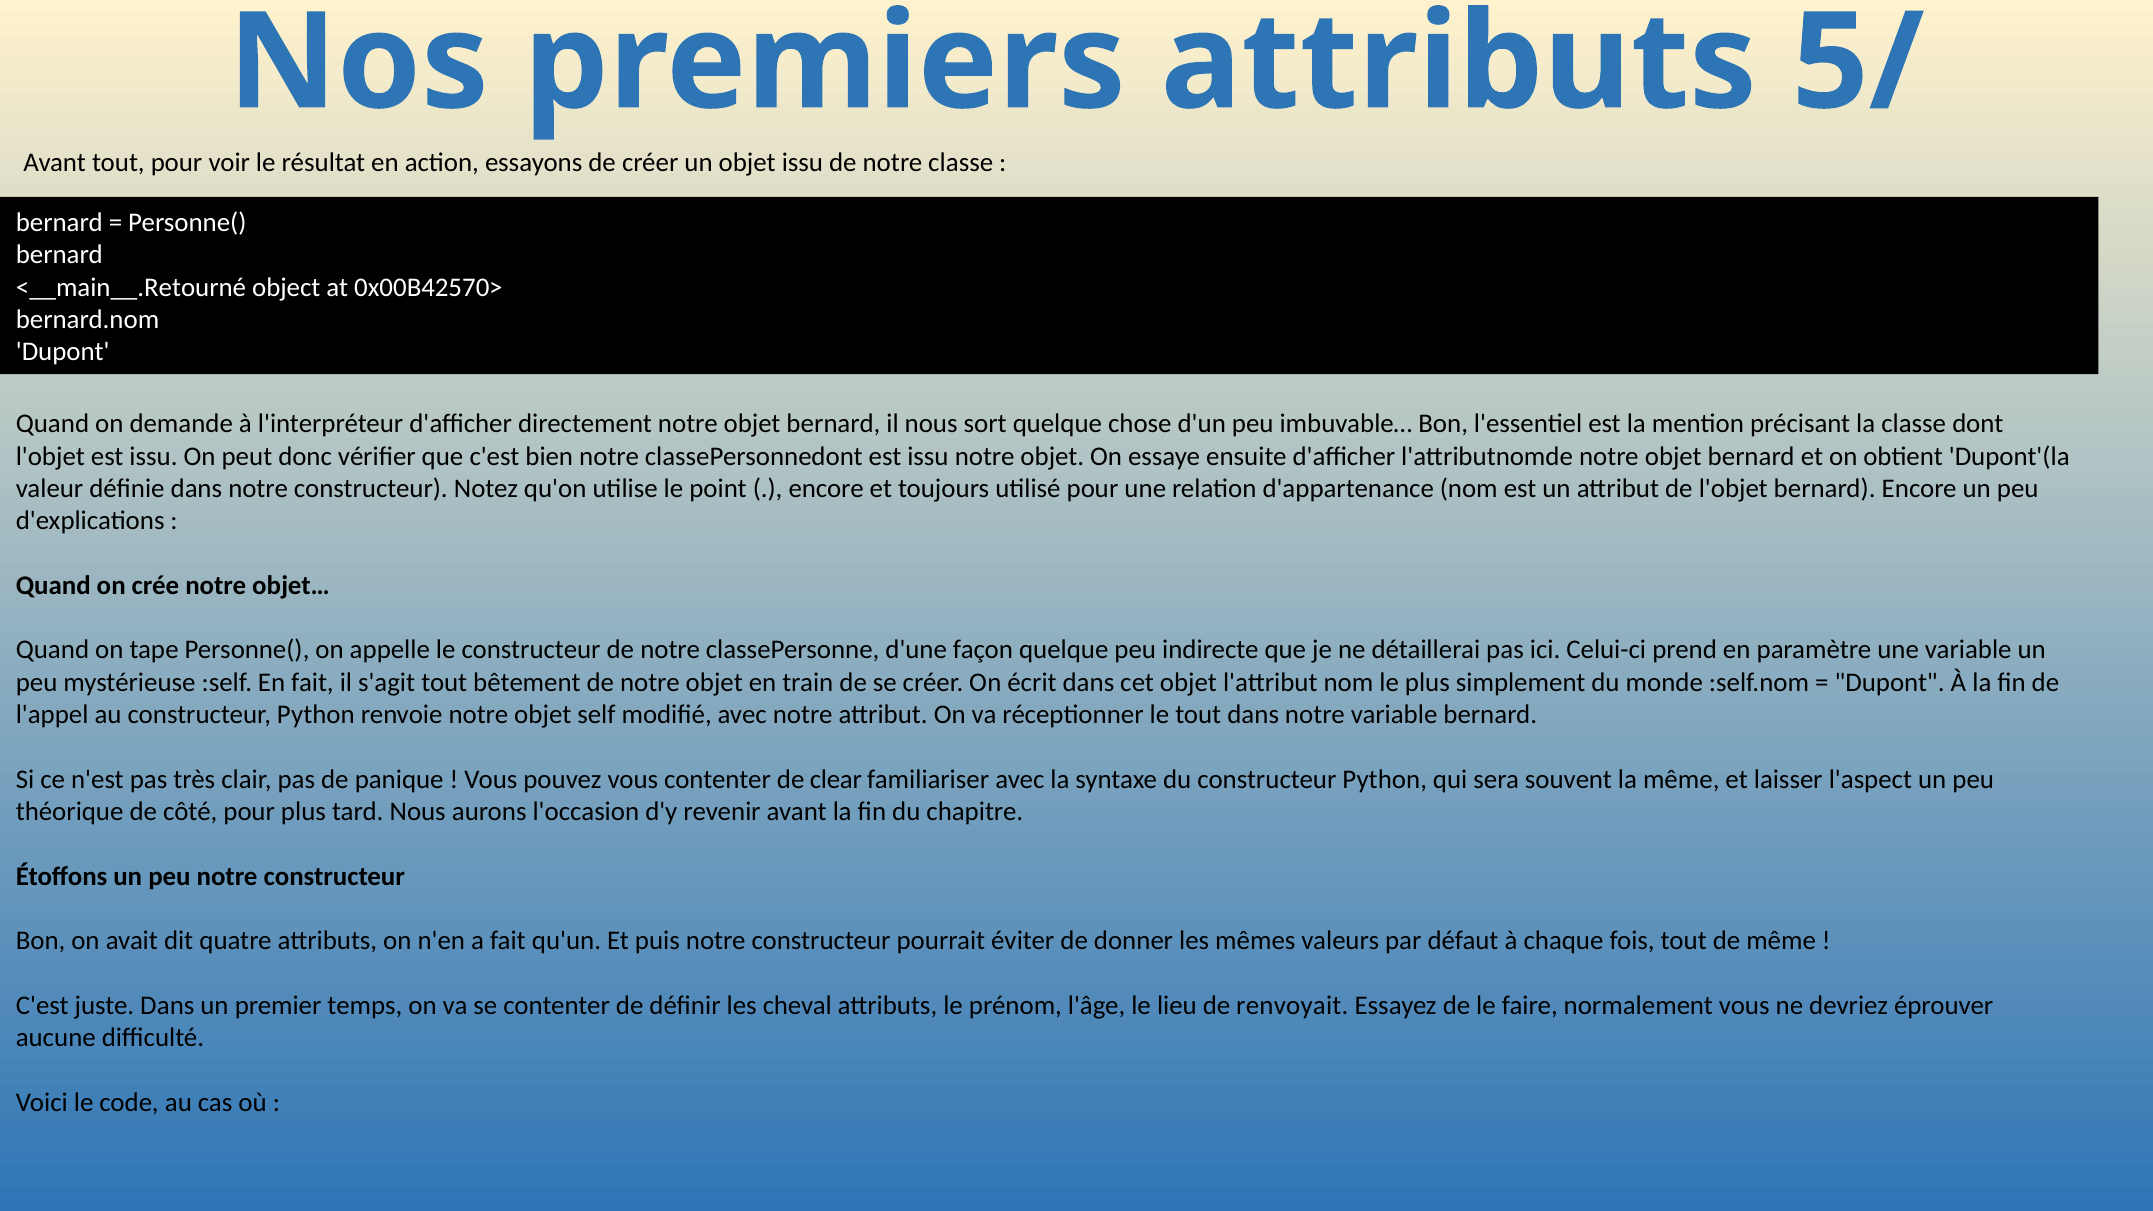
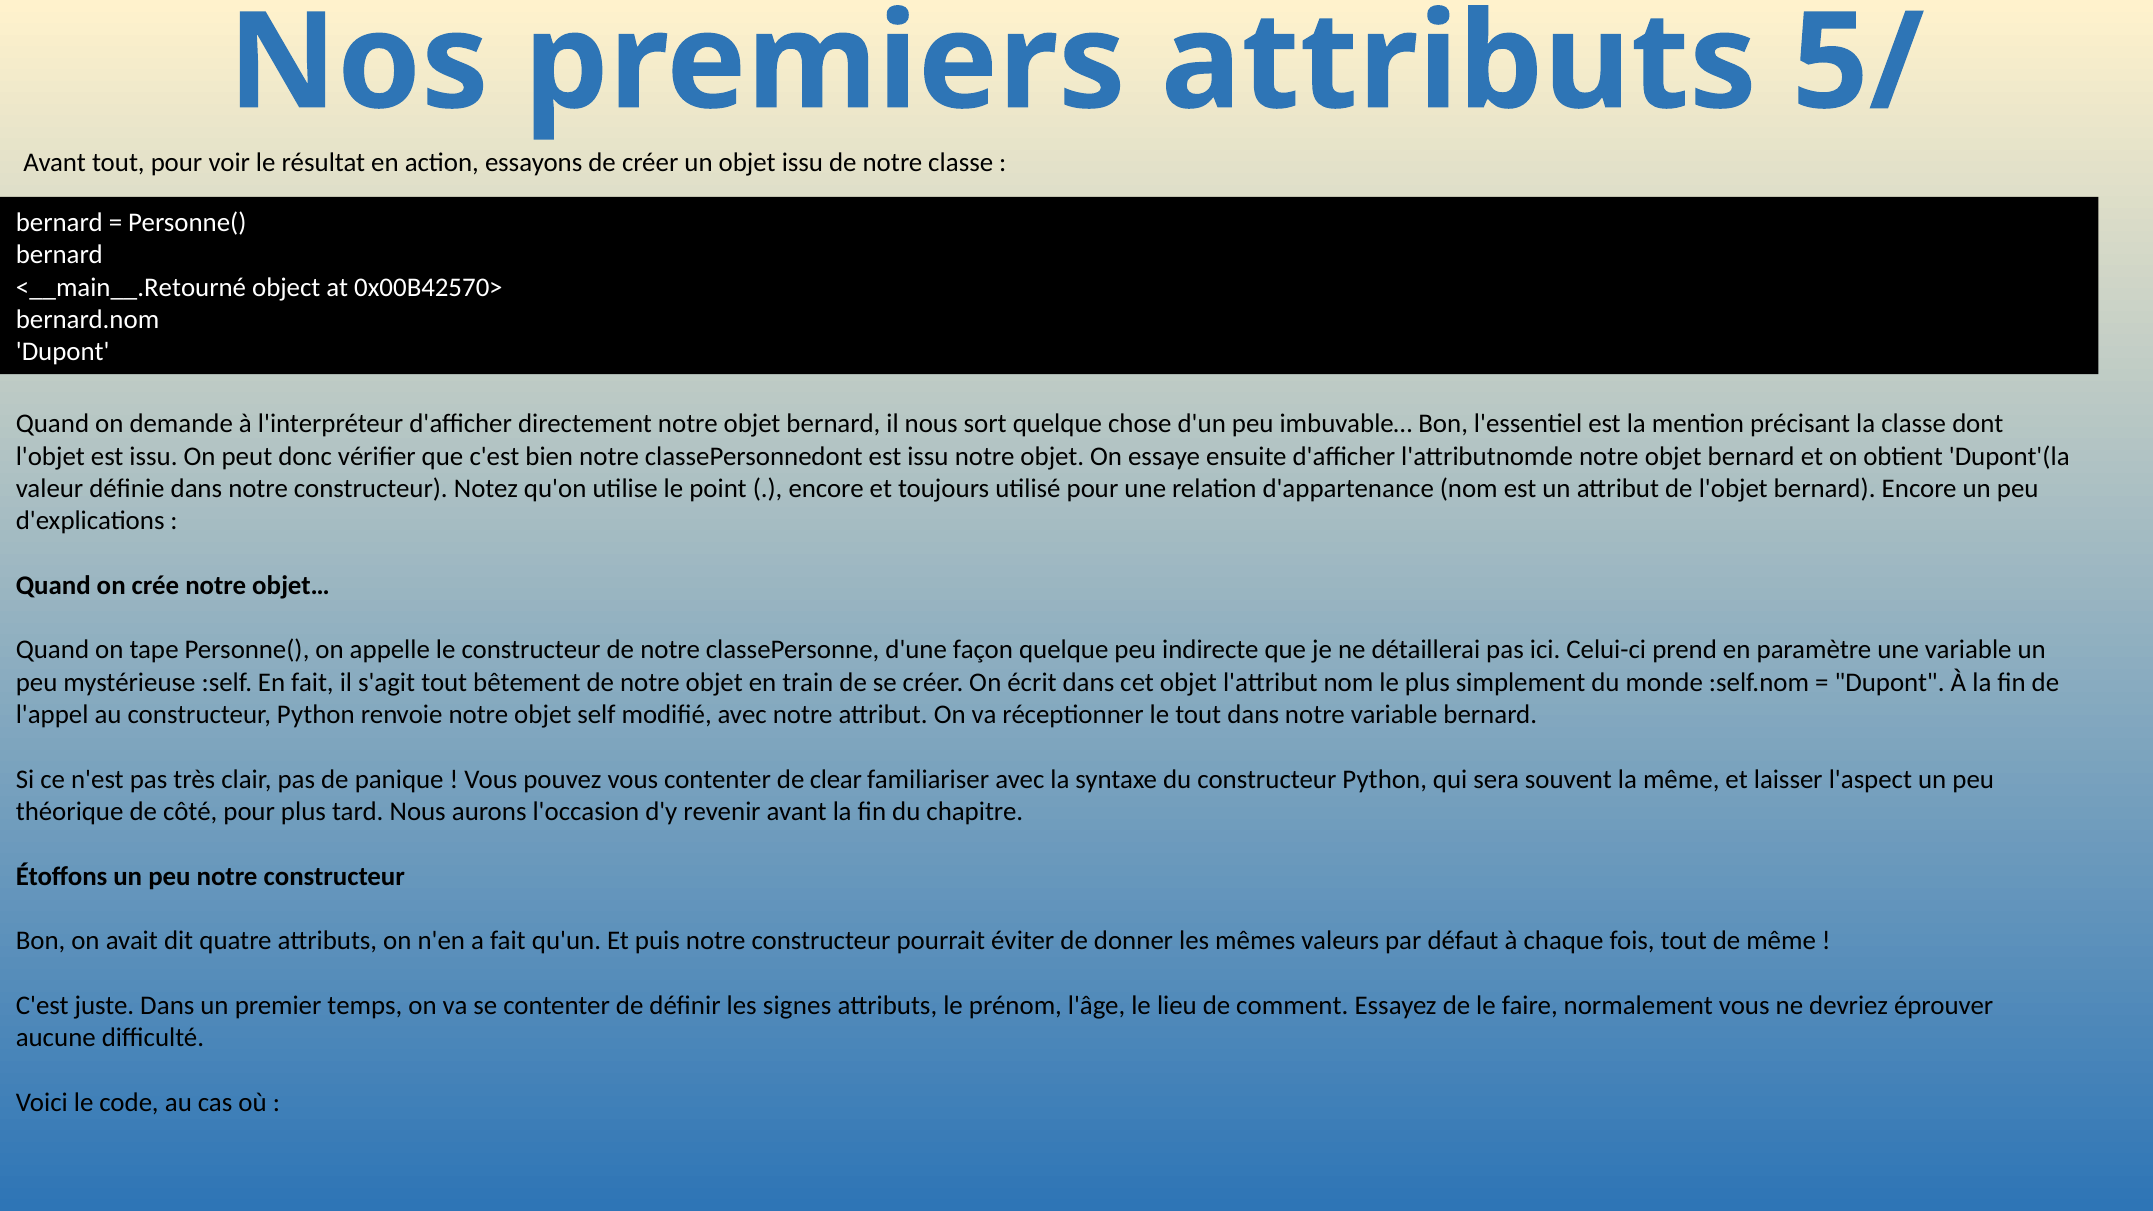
cheval: cheval -> signes (797, 1005)
renvoyait: renvoyait -> comment (1292, 1005)
